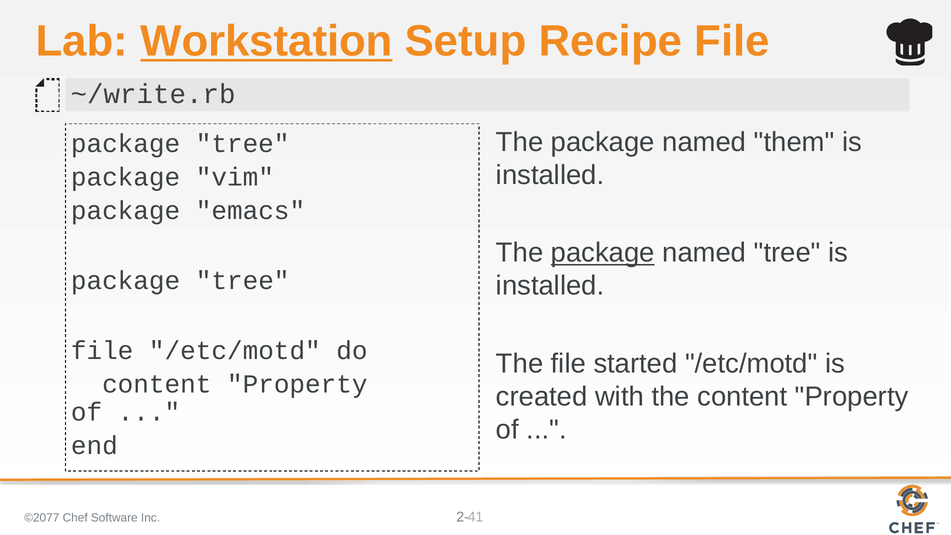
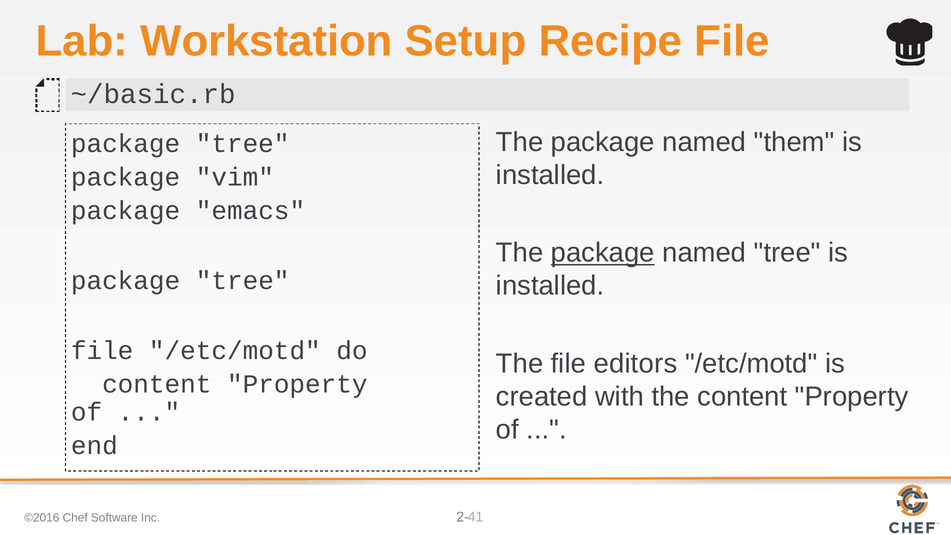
Workstation underline: present -> none (266, 41)
~/write.rb: ~/write.rb -> ~/basic.rb (153, 94)
started: started -> editors (635, 364)
©2077: ©2077 -> ©2016 (42, 518)
